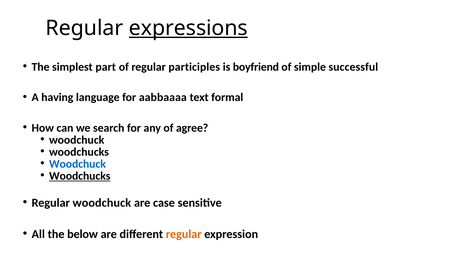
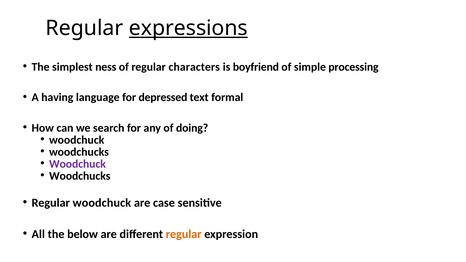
part: part -> ness (106, 67)
participles: participles -> characters (194, 67)
successful: successful -> processing (353, 67)
aabbaaaa: aabbaaaa -> depressed (163, 98)
agree: agree -> doing (192, 128)
Woodchuck colour: blue -> purple (77, 164)
Woodchucks underline: present -> none (80, 176)
